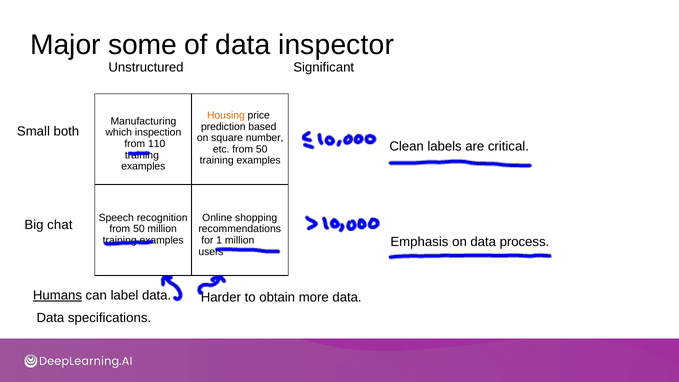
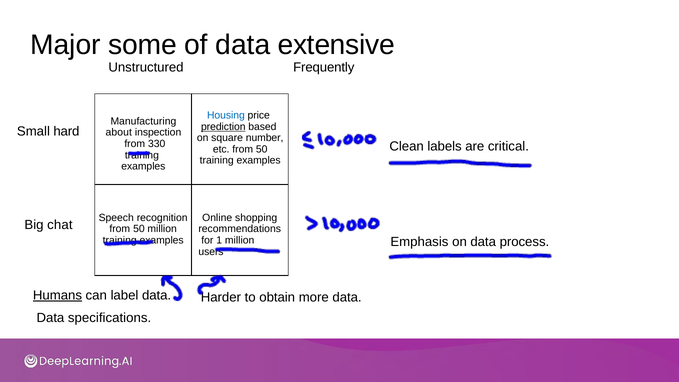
inspector: inspector -> extensive (336, 45)
Significant: Significant -> Frequently (324, 67)
Housing colour: orange -> blue (226, 115)
prediction underline: none -> present (223, 127)
both: both -> hard (66, 131)
which: which -> about (119, 132)
110: 110 -> 330 (157, 144)
